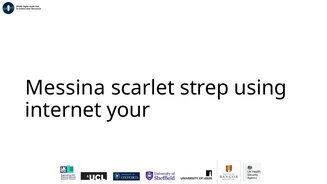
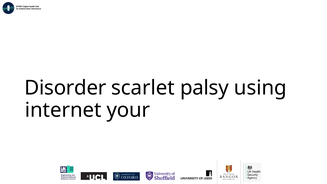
Messina: Messina -> Disorder (65, 88)
strep: strep -> palsy (204, 88)
